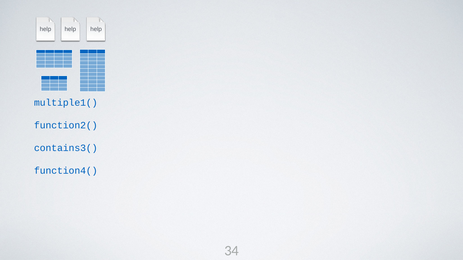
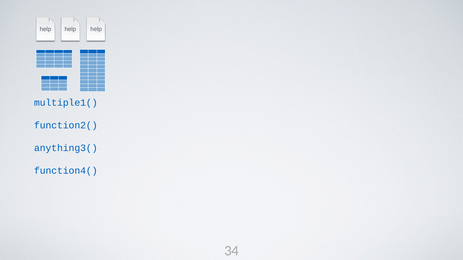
contains3(: contains3( -> anything3( (66, 148)
